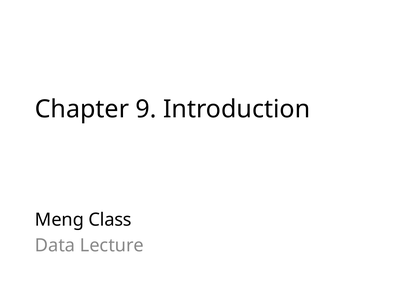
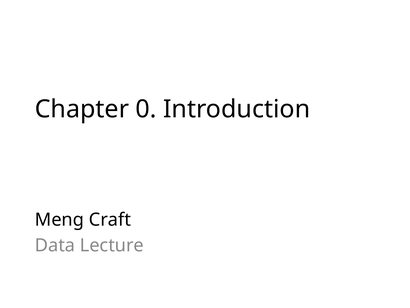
9: 9 -> 0 (146, 109)
Class: Class -> Craft (110, 220)
